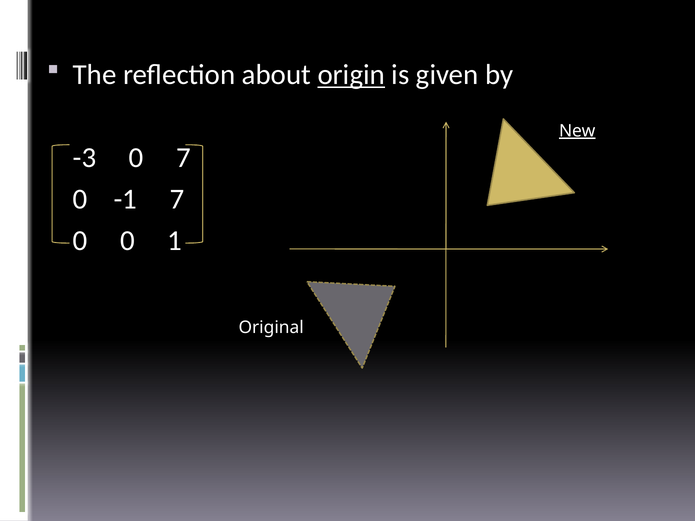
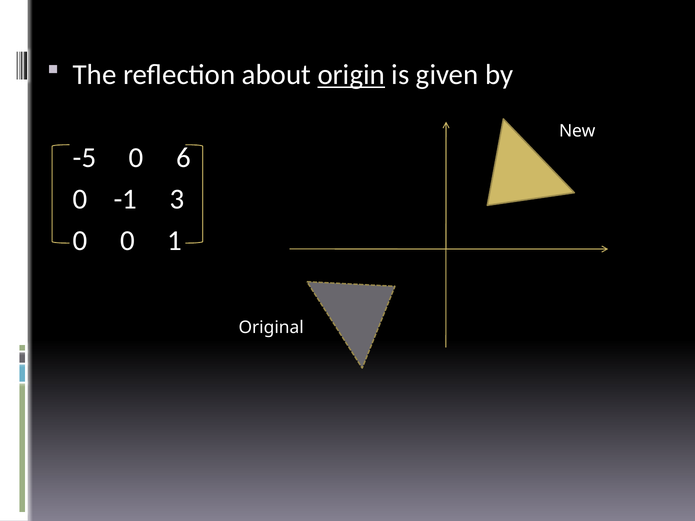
New underline: present -> none (577, 131)
-3: -3 -> -5 (85, 158)
0 7: 7 -> 6 (184, 158)
-1 7: 7 -> 3 (177, 199)
